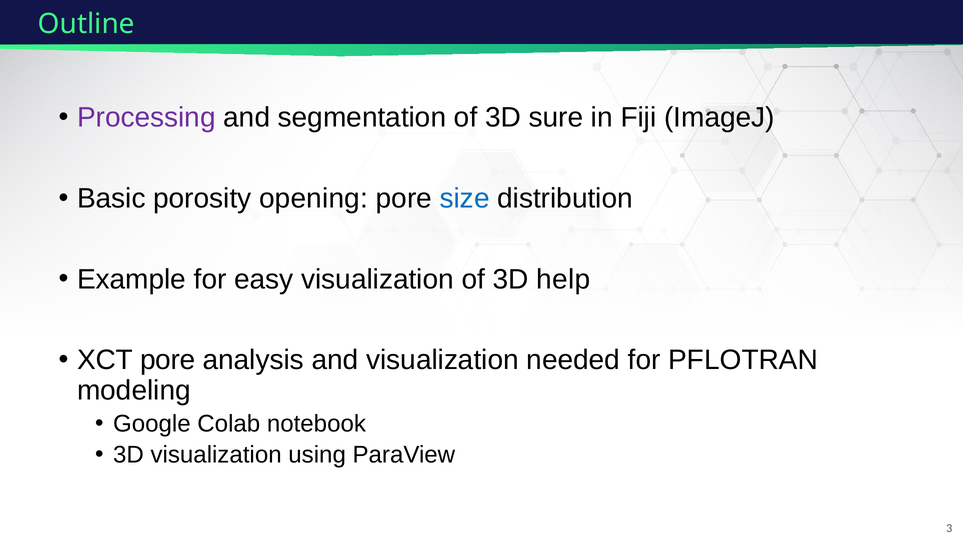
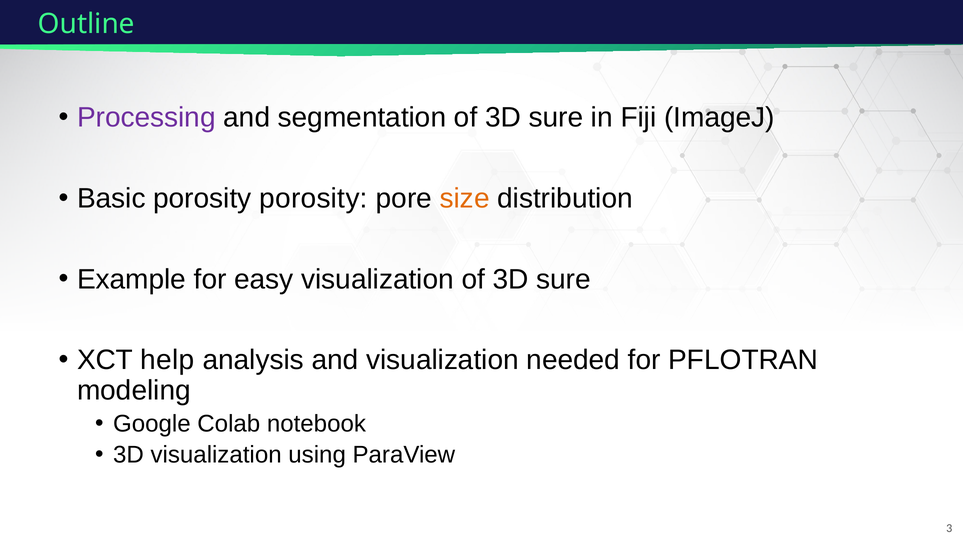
porosity opening: opening -> porosity (313, 198)
size colour: blue -> orange (465, 198)
visualization of 3D help: help -> sure (564, 279)
XCT pore: pore -> help (167, 360)
